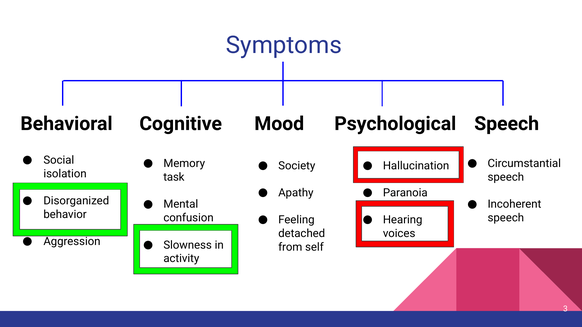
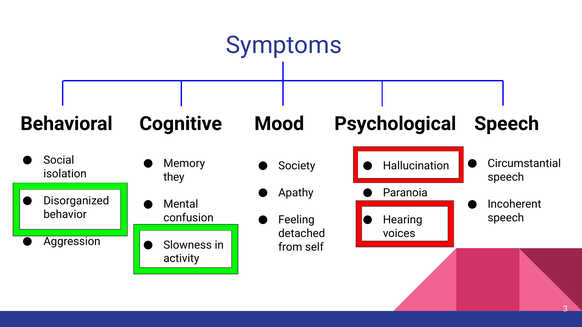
task: task -> they (174, 177)
